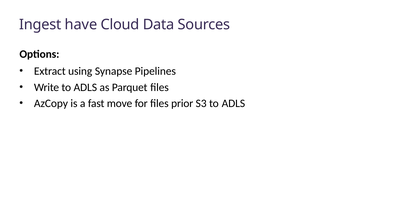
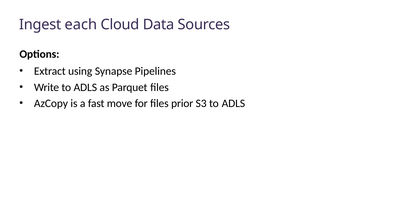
have: have -> each (81, 25)
